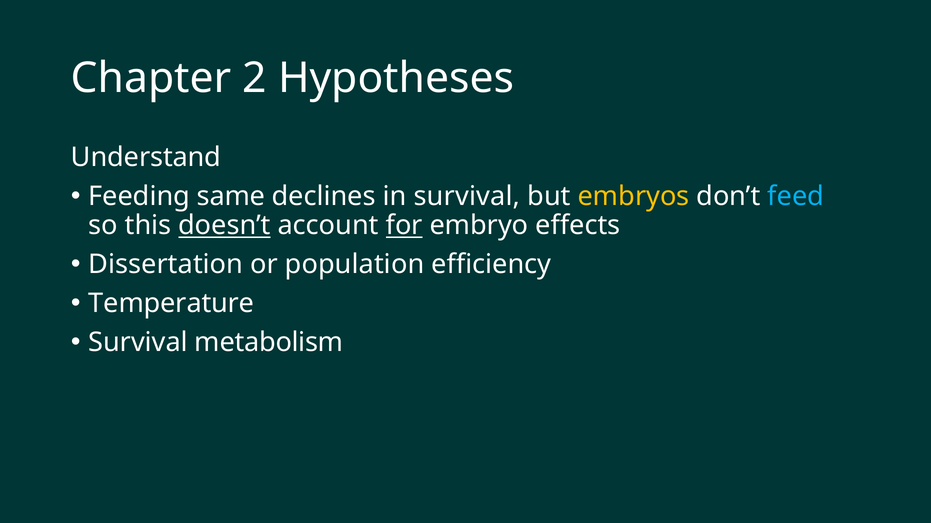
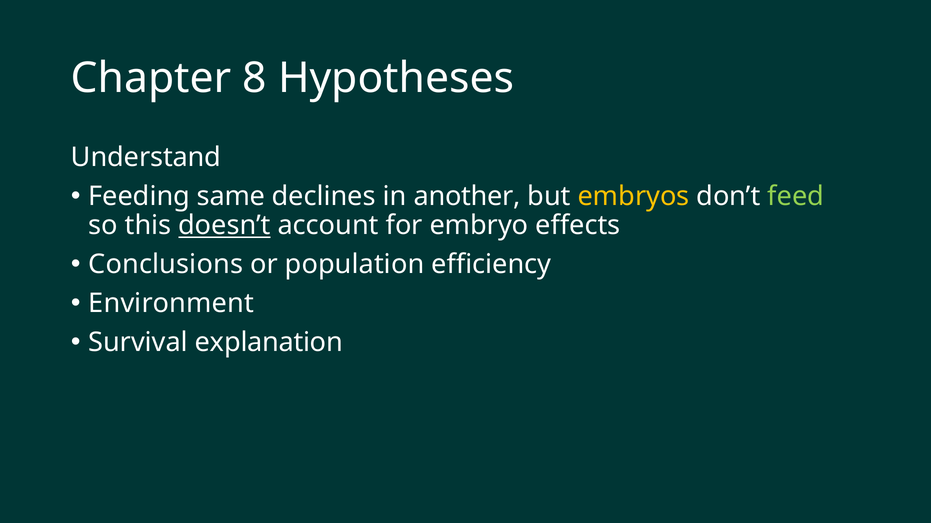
2: 2 -> 8 (255, 78)
in survival: survival -> another (467, 196)
feed colour: light blue -> light green (796, 196)
for underline: present -> none (404, 226)
Dissertation: Dissertation -> Conclusions (166, 265)
Temperature: Temperature -> Environment (171, 304)
metabolism: metabolism -> explanation (269, 343)
